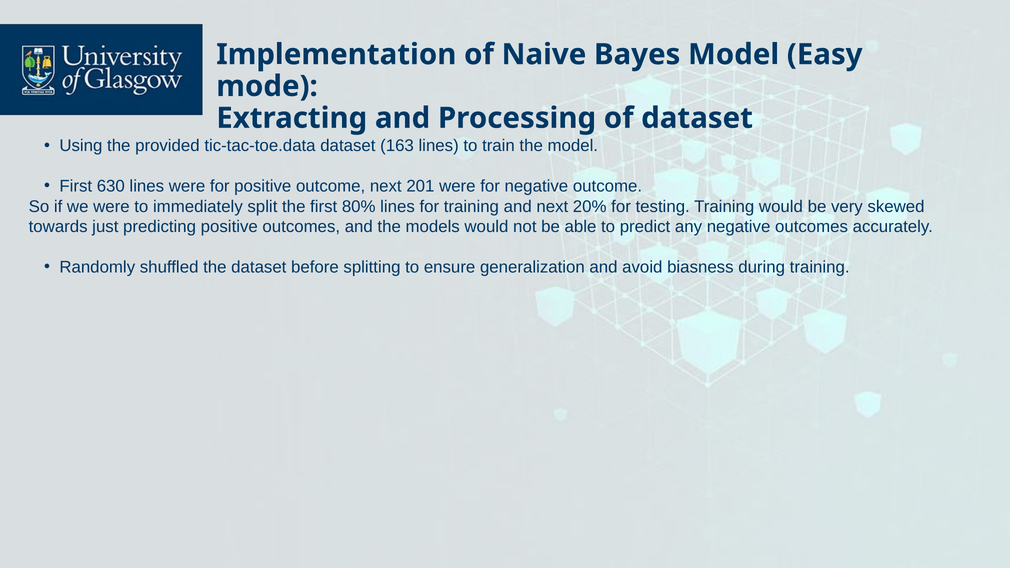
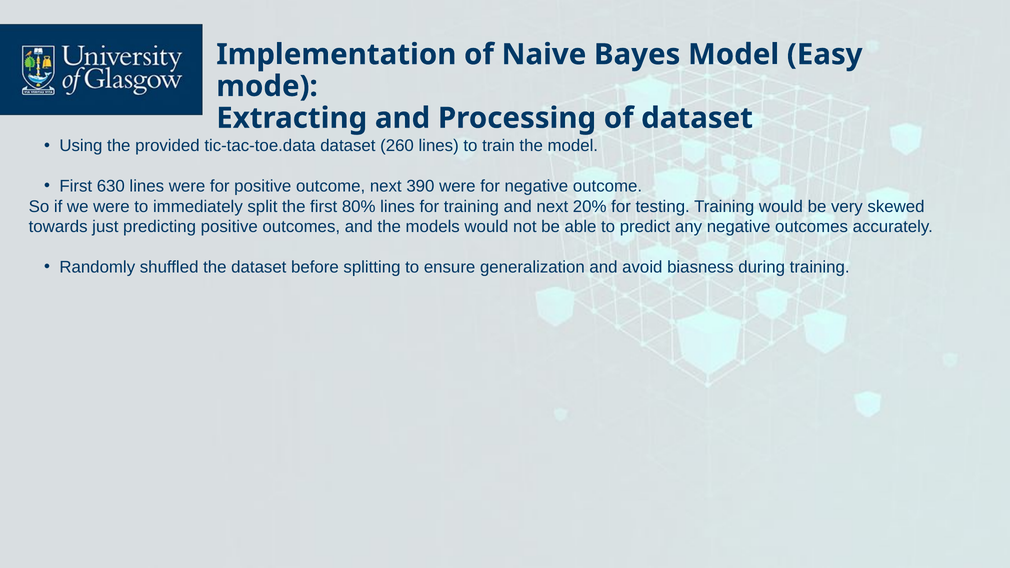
163: 163 -> 260 (397, 146)
201: 201 -> 390 (420, 186)
